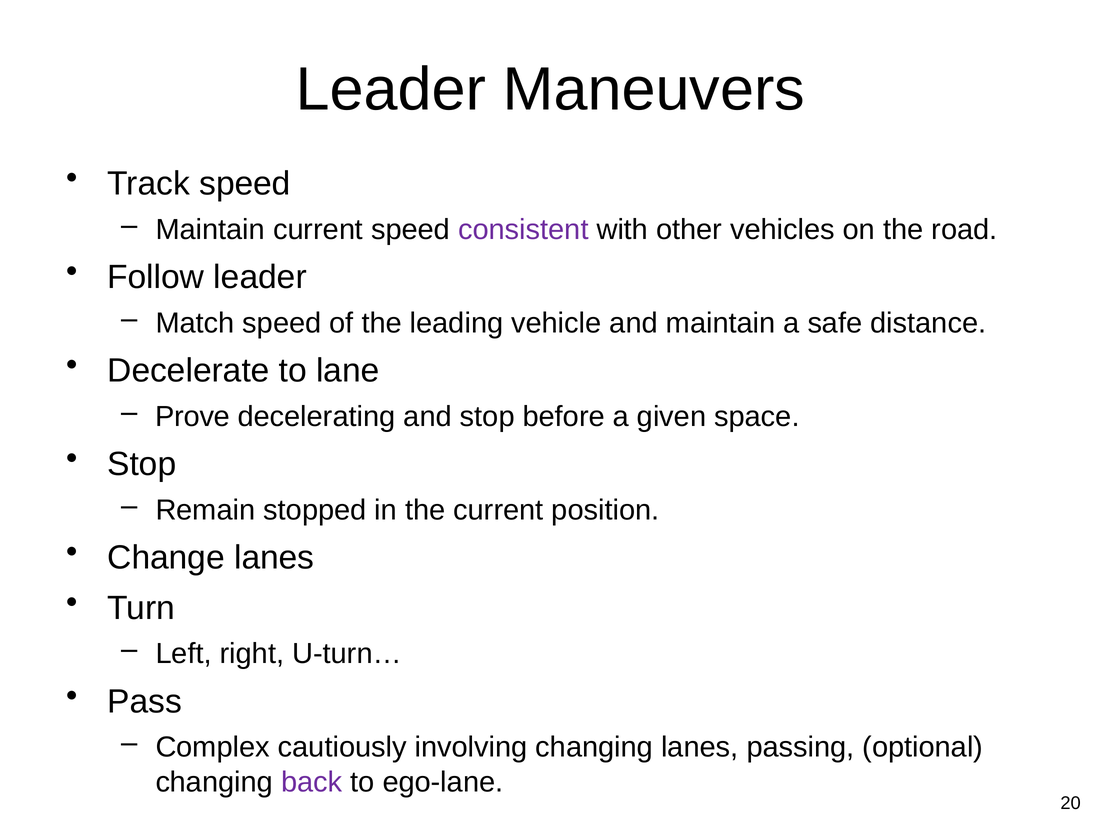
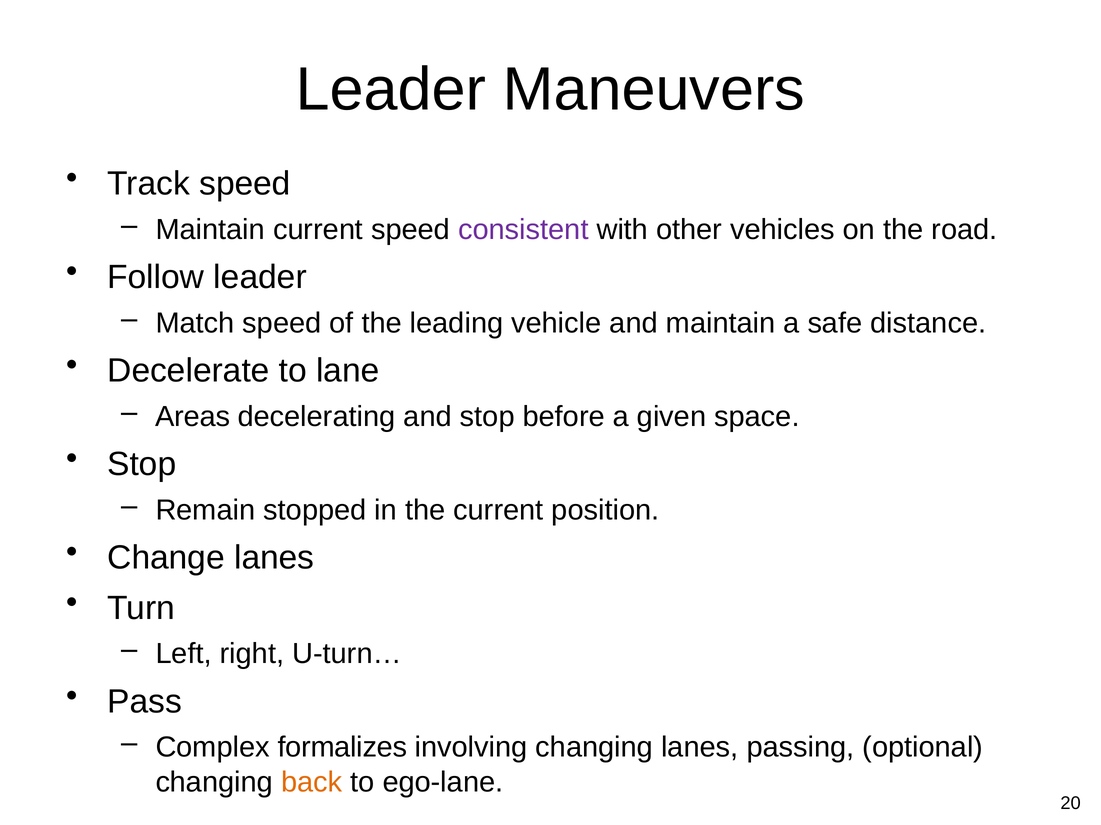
Prove: Prove -> Areas (193, 417)
cautiously: cautiously -> formalizes (342, 748)
back colour: purple -> orange (312, 783)
